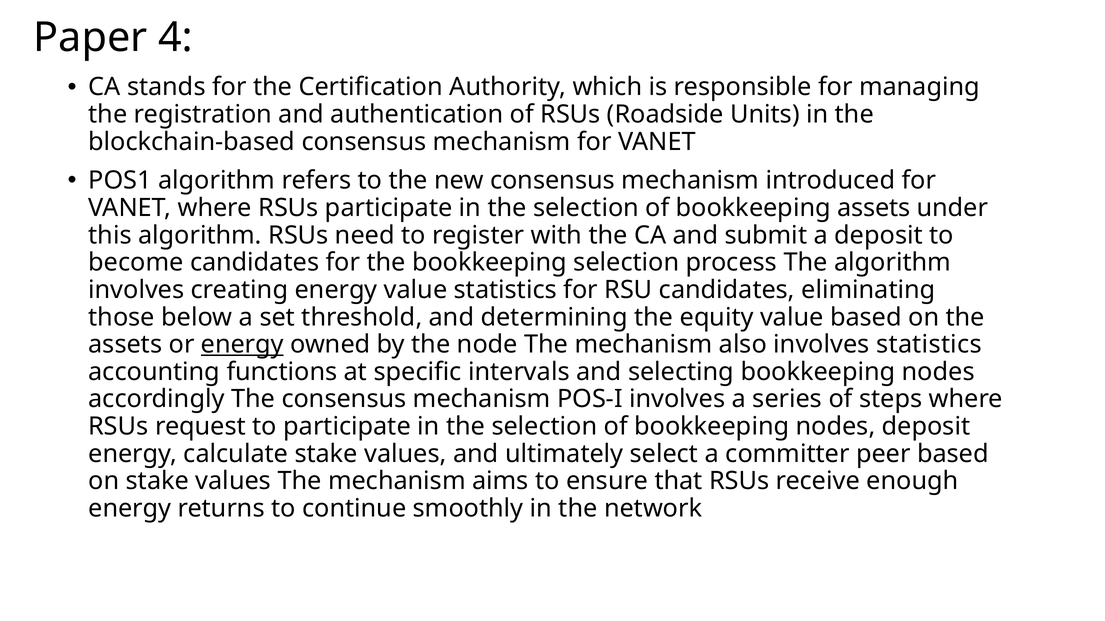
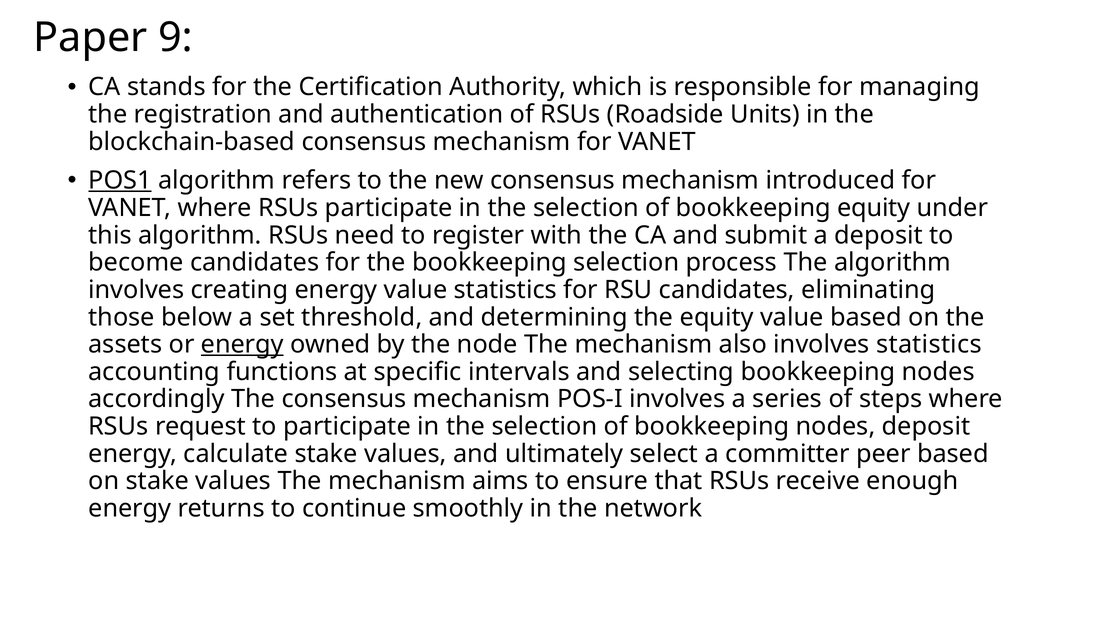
4: 4 -> 9 (176, 38)
POS1 underline: none -> present (120, 181)
bookkeeping assets: assets -> equity (874, 208)
